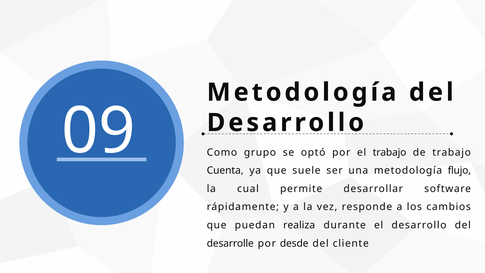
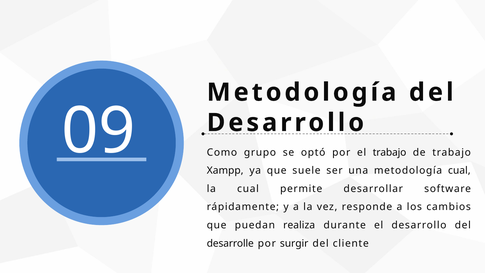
Cuenta: Cuenta -> Xampp (225, 170)
metodología flujo: flujo -> cual (459, 170)
desde: desde -> surgir (294, 243)
